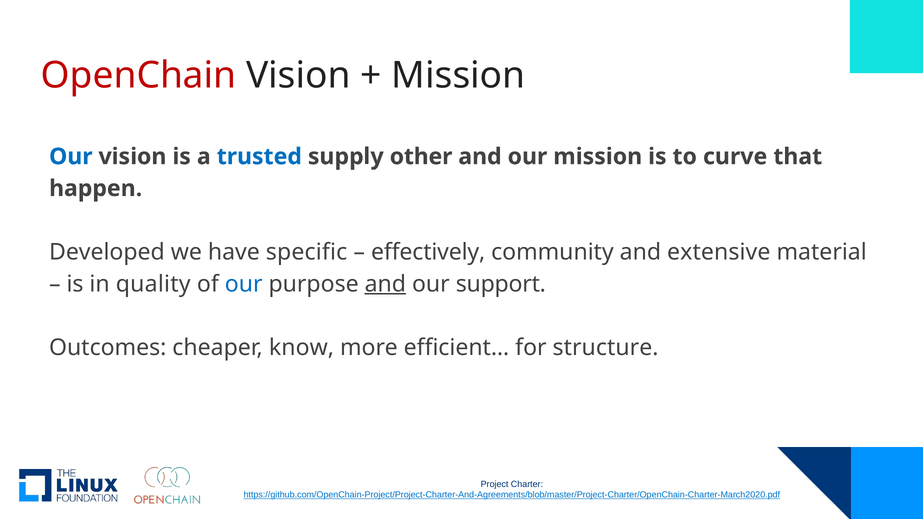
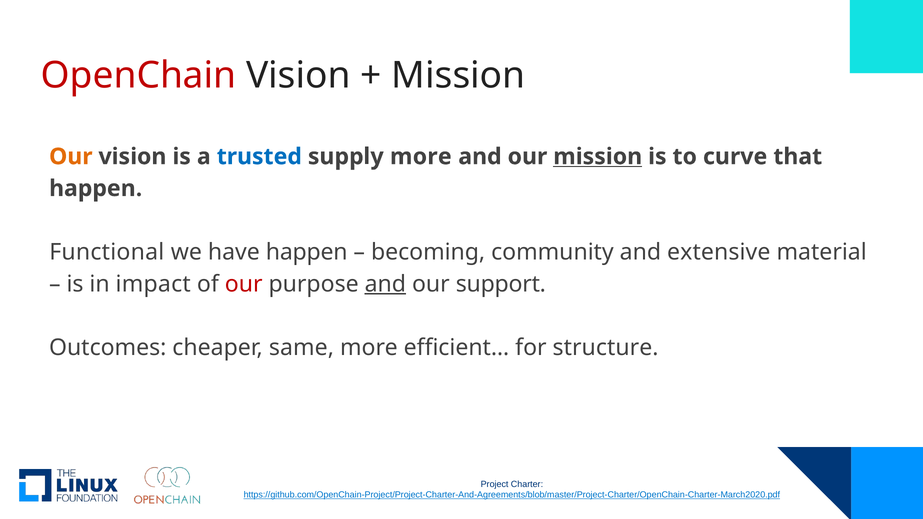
Our colour: blue -> orange (71, 157)
supply other: other -> more (421, 157)
mission underline: none -> present (598, 157)
Developed: Developed -> Functional (107, 252)
have specific: specific -> happen (307, 252)
effectively: effectively -> becoming (428, 252)
quality: quality -> impact (153, 284)
our colour: blue -> red (244, 284)
know: know -> same (301, 348)
